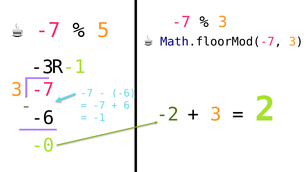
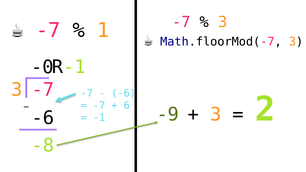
5: 5 -> 1 (103, 30)
-3: -3 -> -0 (42, 67)
-2: -2 -> -9 (168, 115)
-0: -0 -> -8 (43, 145)
